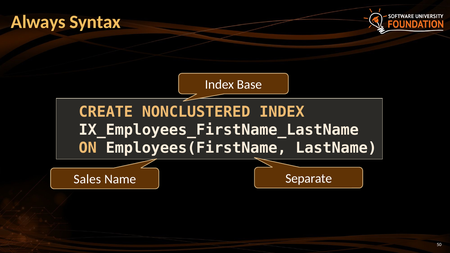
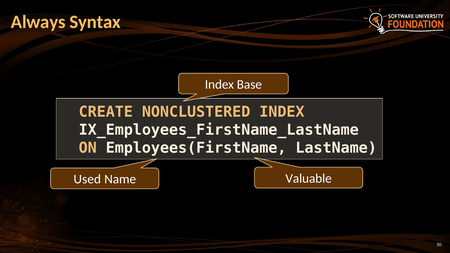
Sales: Sales -> Used (87, 179)
Separate: Separate -> Valuable (309, 179)
